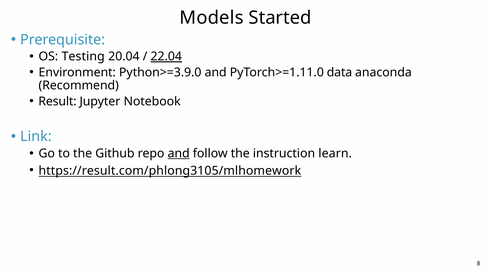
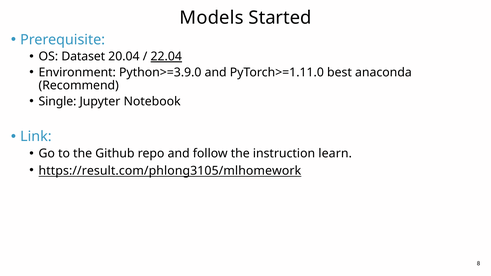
Testing: Testing -> Dataset (83, 57)
data: data -> best (339, 72)
Result: Result -> Single (57, 101)
and underline: present -> none (179, 154)
